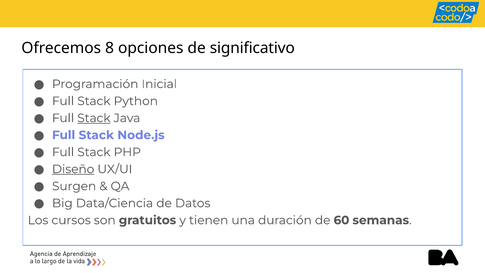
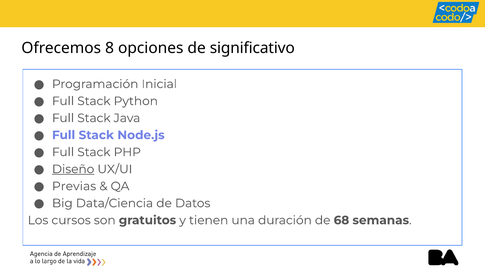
Stack underline: present -> none (94, 118)
Surgen: Surgen -> Previas (74, 186)
60: 60 -> 68 (341, 220)
